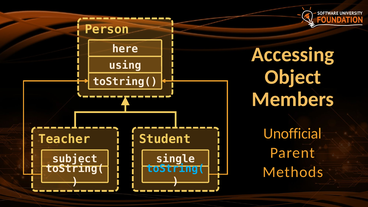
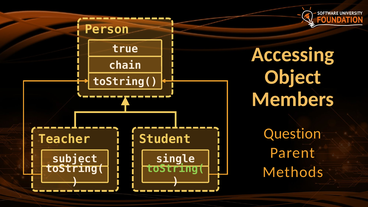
here: here -> true (125, 49)
using: using -> chain (125, 65)
Unofficial: Unofficial -> Question (292, 134)
toString( colour: light blue -> light green (175, 169)
